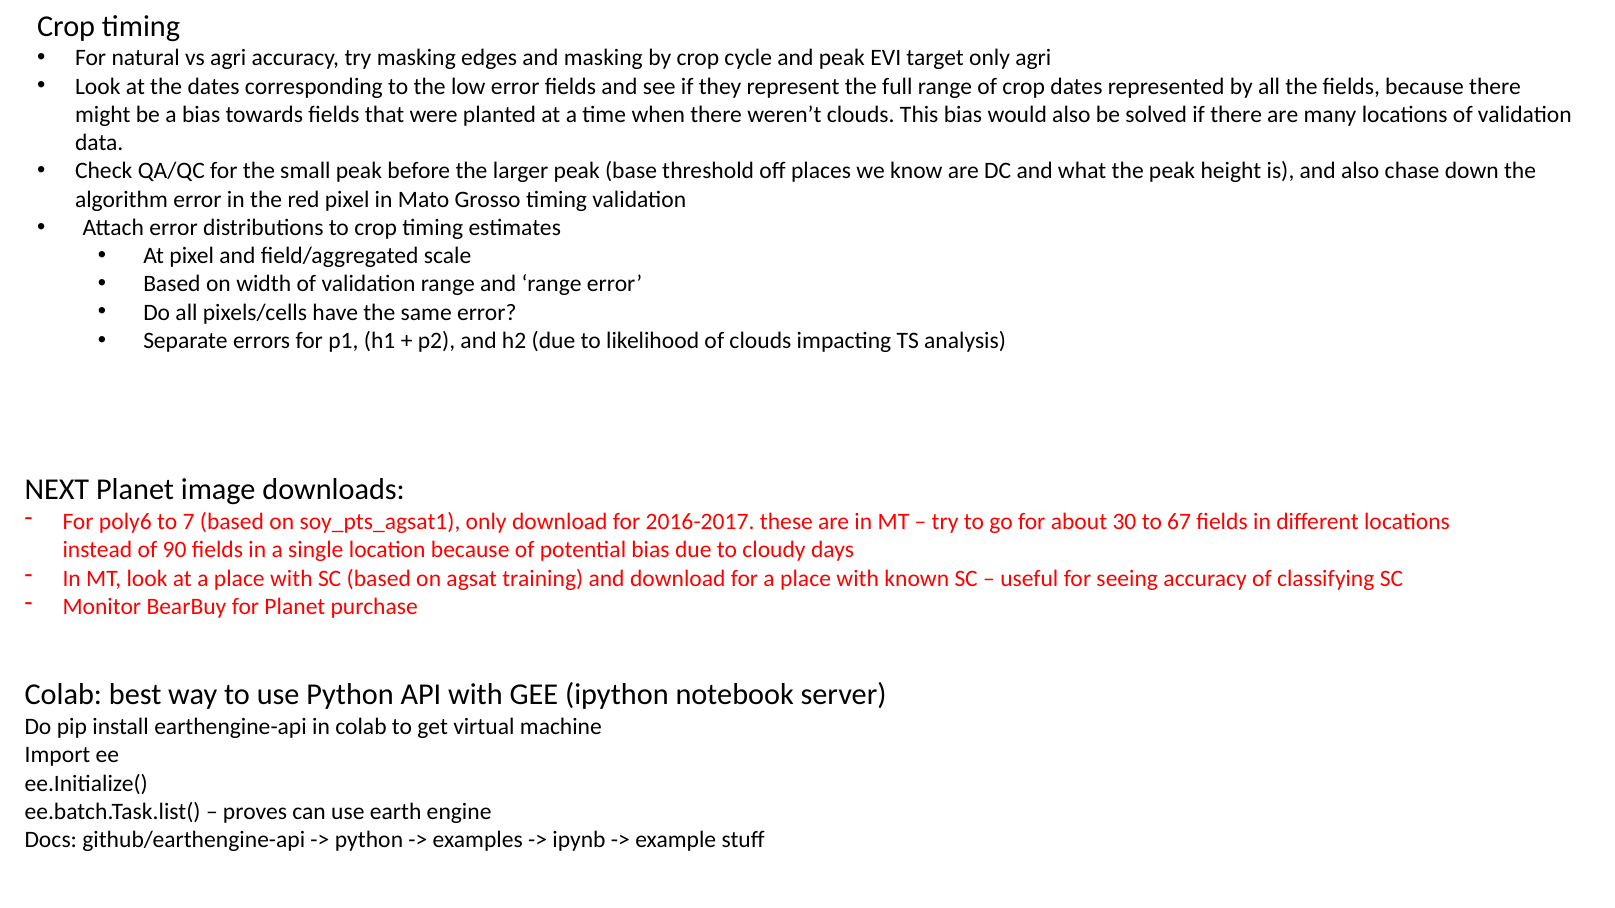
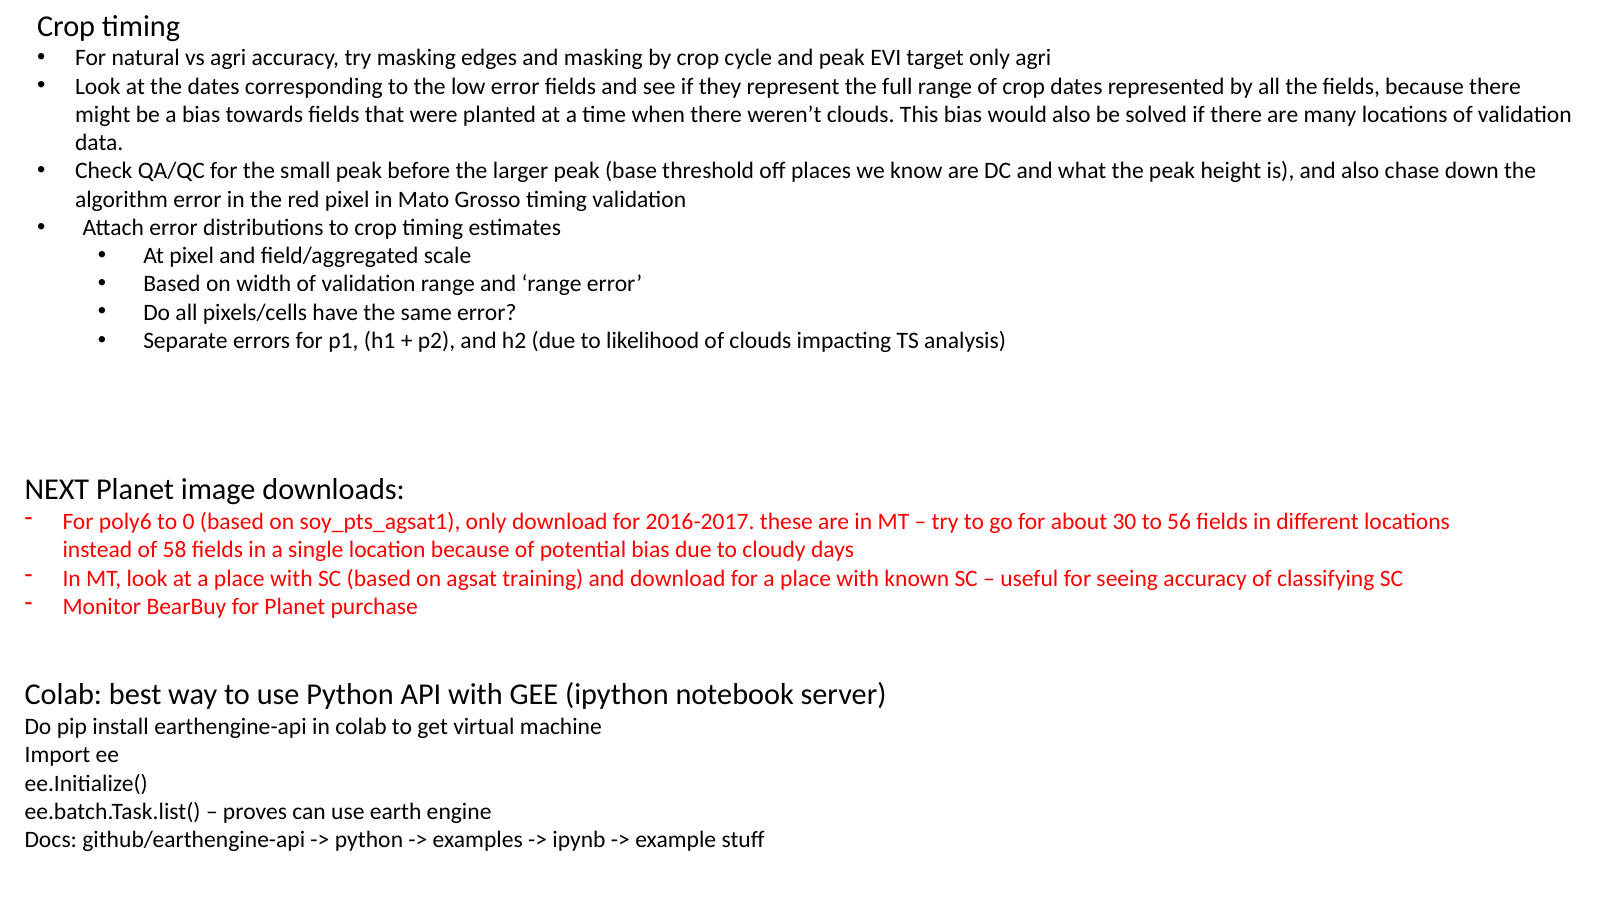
7: 7 -> 0 (189, 522)
67: 67 -> 56 (1179, 522)
90: 90 -> 58 (175, 550)
